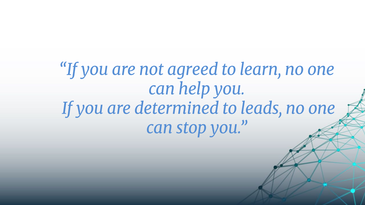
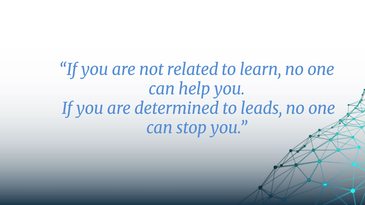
agreed: agreed -> related (193, 70)
